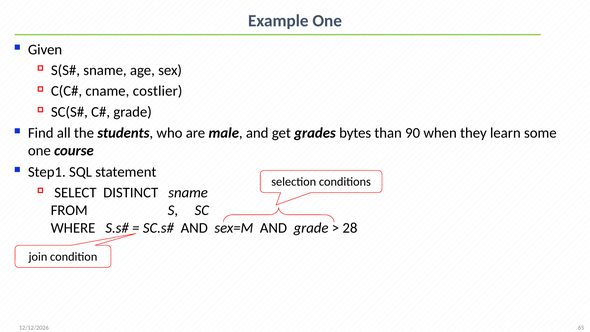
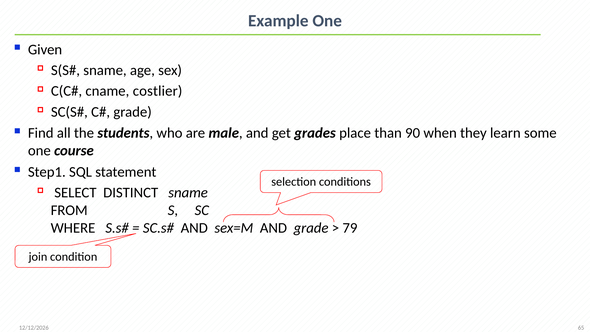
bytes: bytes -> place (355, 133)
28: 28 -> 79 (350, 228)
